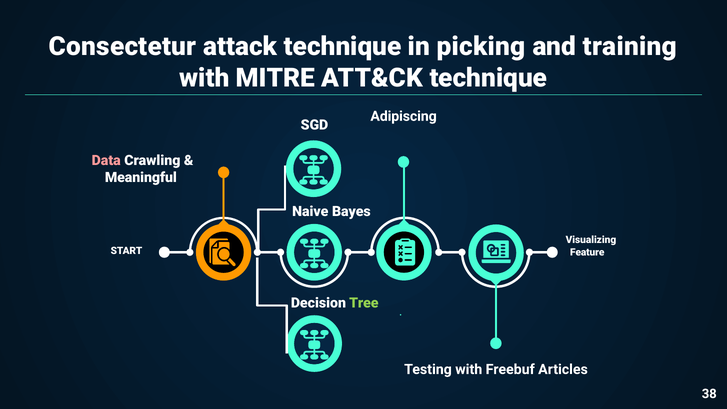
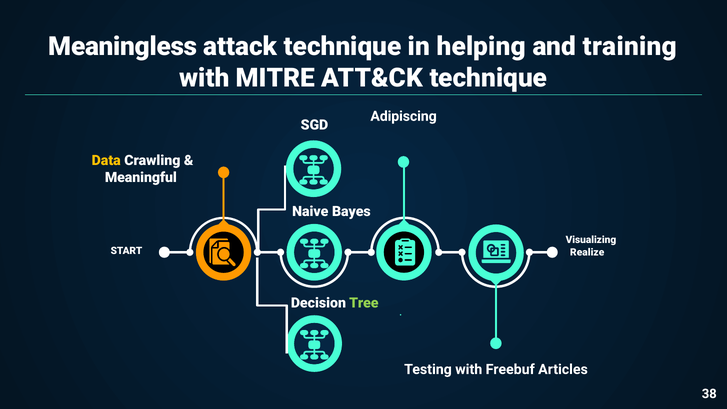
Consectetur: Consectetur -> Meaningless (123, 47)
picking: picking -> helping (481, 47)
Data colour: pink -> yellow (106, 160)
Feature: Feature -> Realize (587, 252)
